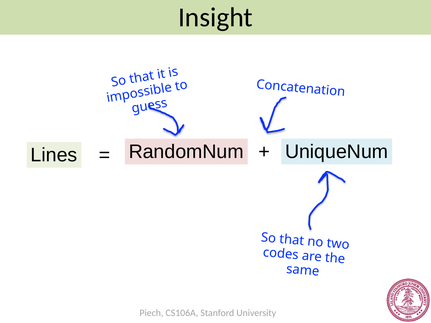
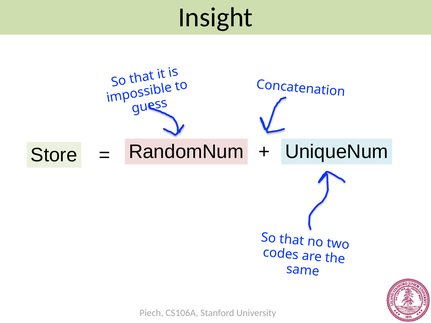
Lines: Lines -> Store (54, 155)
